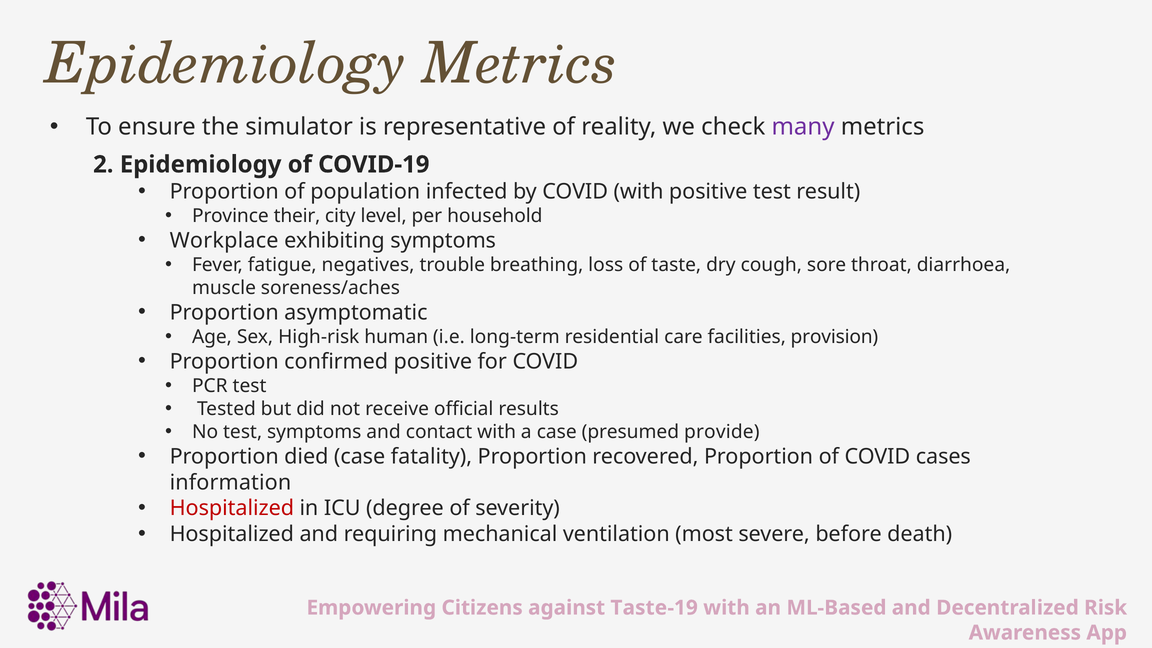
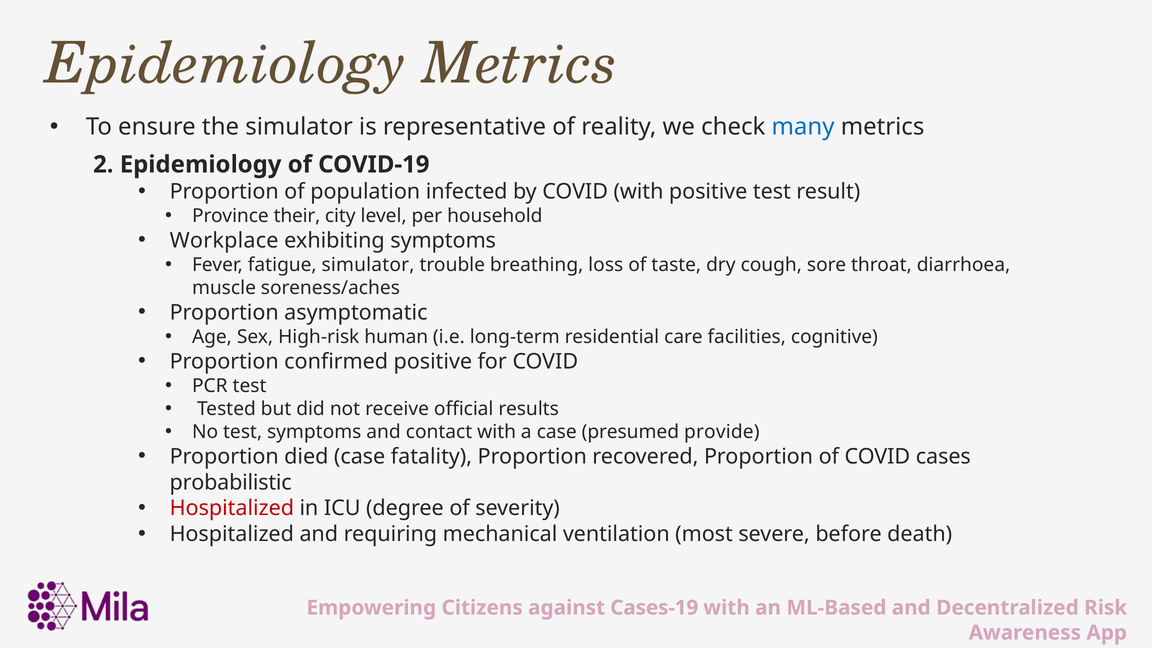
many colour: purple -> blue (803, 127)
fatigue negatives: negatives -> simulator (368, 265)
provision: provision -> cognitive (834, 337)
information: information -> probabilistic (231, 482)
Taste-19: Taste-19 -> Cases-19 (654, 608)
